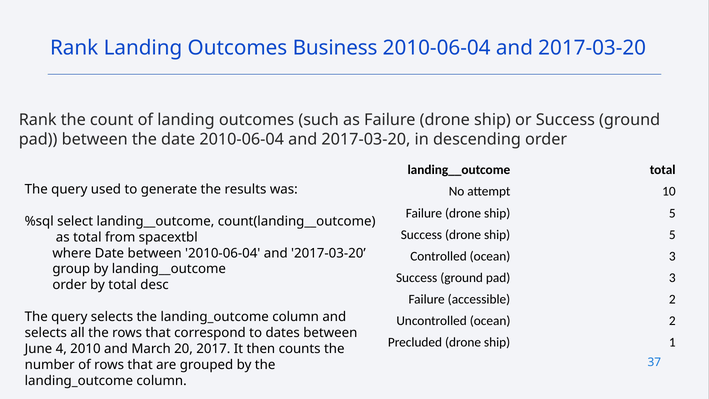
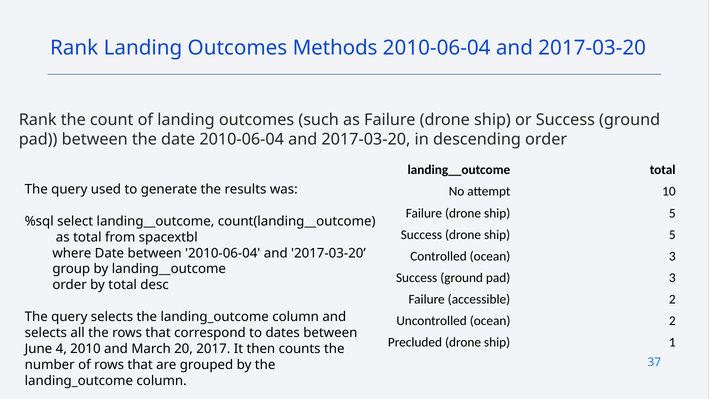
Business: Business -> Methods (335, 48)
